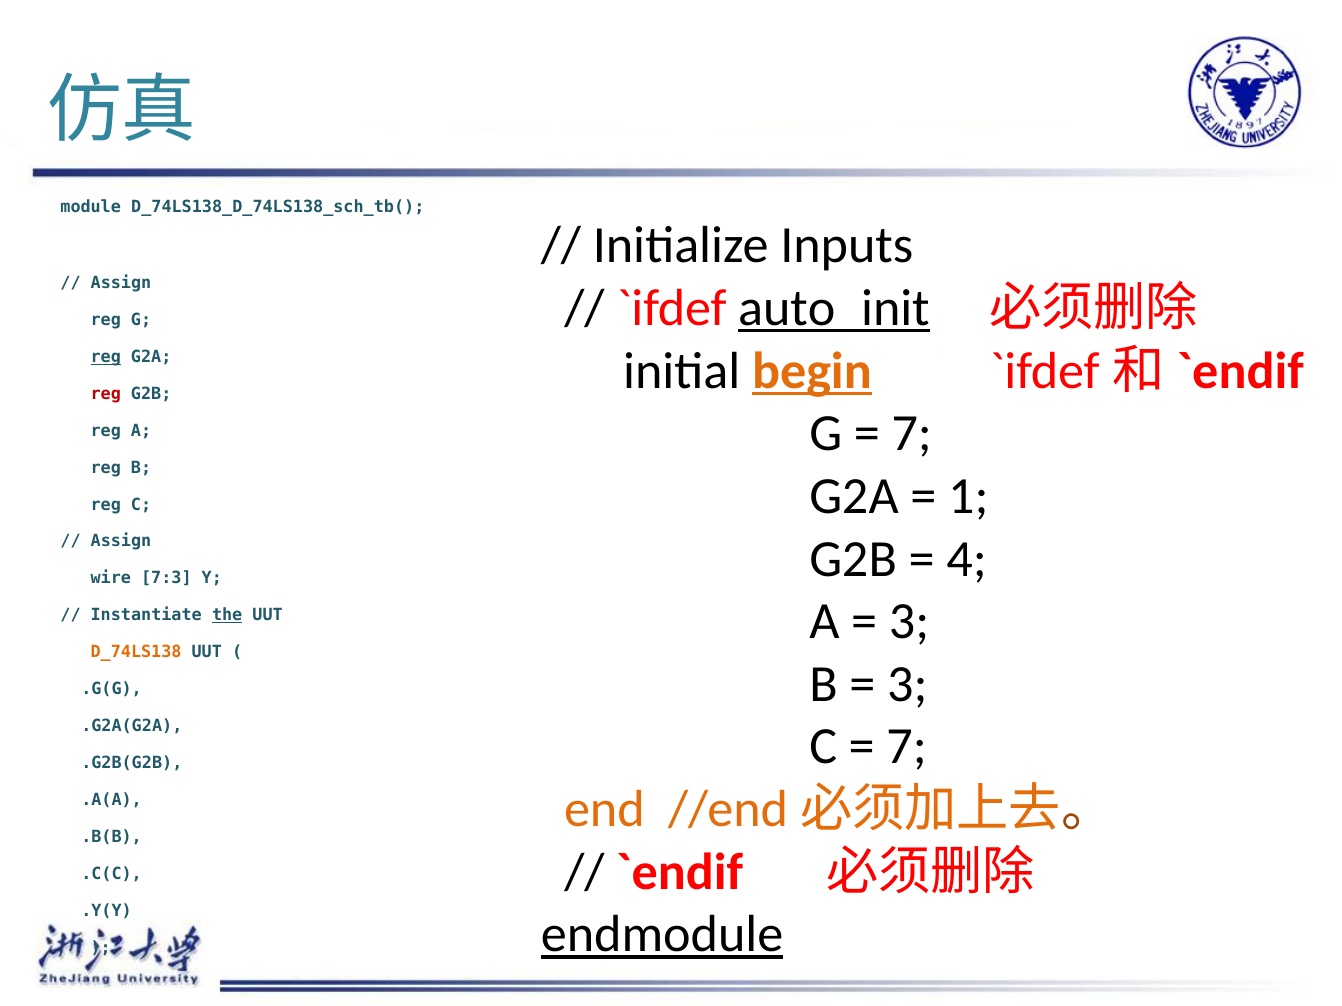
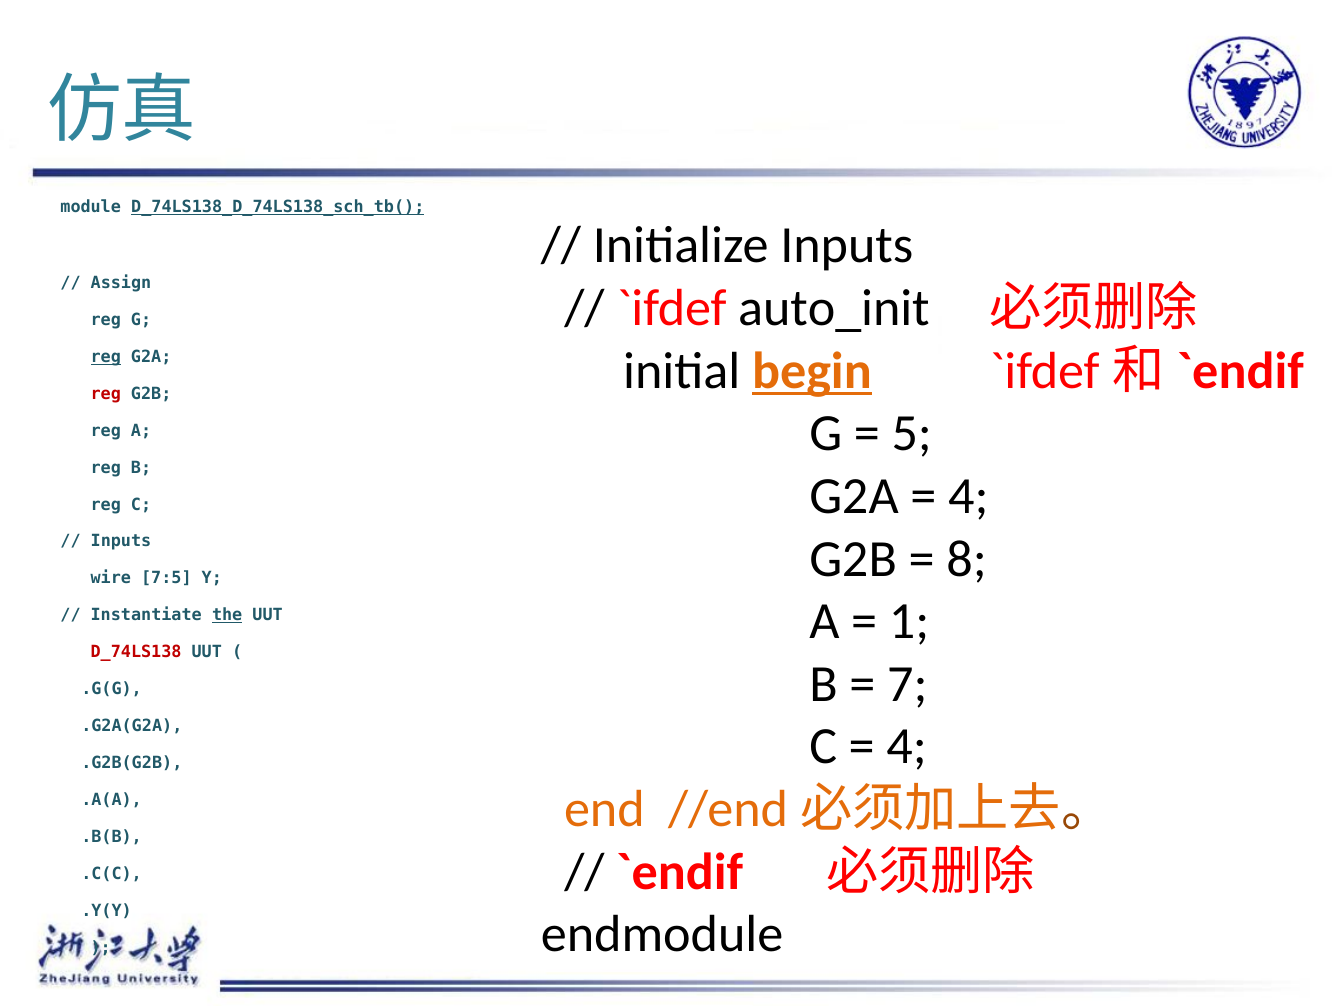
D_74LS138_D_74LS138_sch_tb( underline: none -> present (278, 207)
auto_init underline: present -> none (834, 308)
7: 7 -> 5 (912, 434)
1: 1 -> 4 (968, 496)
Assign: Assign -> Inputs (121, 542)
4: 4 -> 8 (967, 559)
7:3: 7:3 -> 7:5 (166, 579)
3: 3 -> 1 (909, 622)
D_74LS138 colour: orange -> red (136, 653)
3: 3 -> 7 (907, 684)
7: 7 -> 4 (907, 747)
endmodule underline: present -> none (662, 935)
